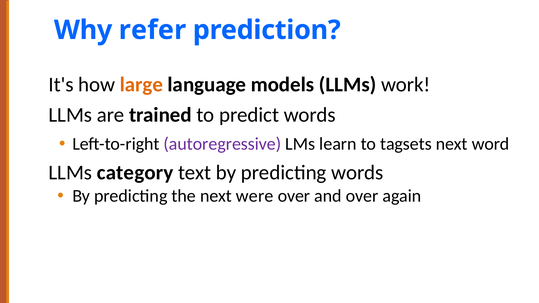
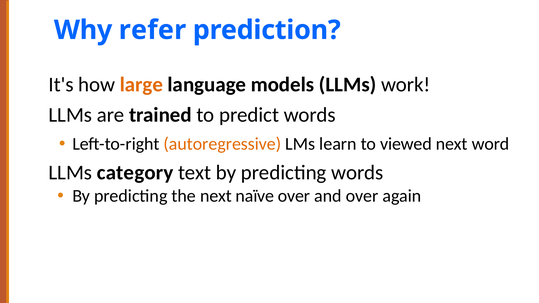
autoregressive colour: purple -> orange (222, 144)
tagsets: tagsets -> viewed (406, 144)
were: were -> naïve (255, 196)
